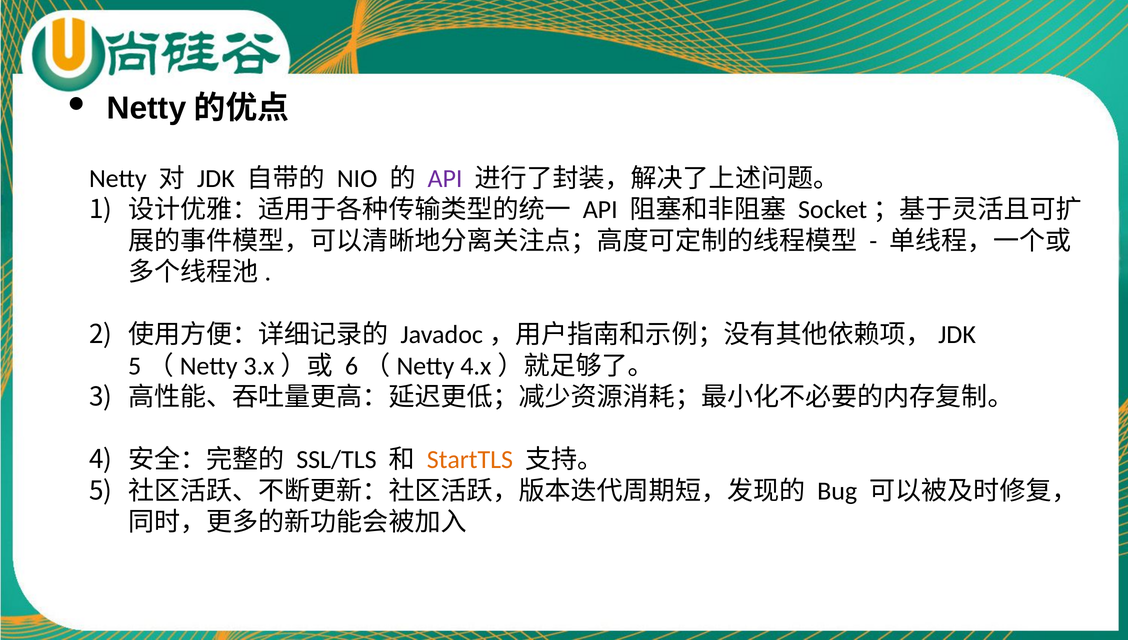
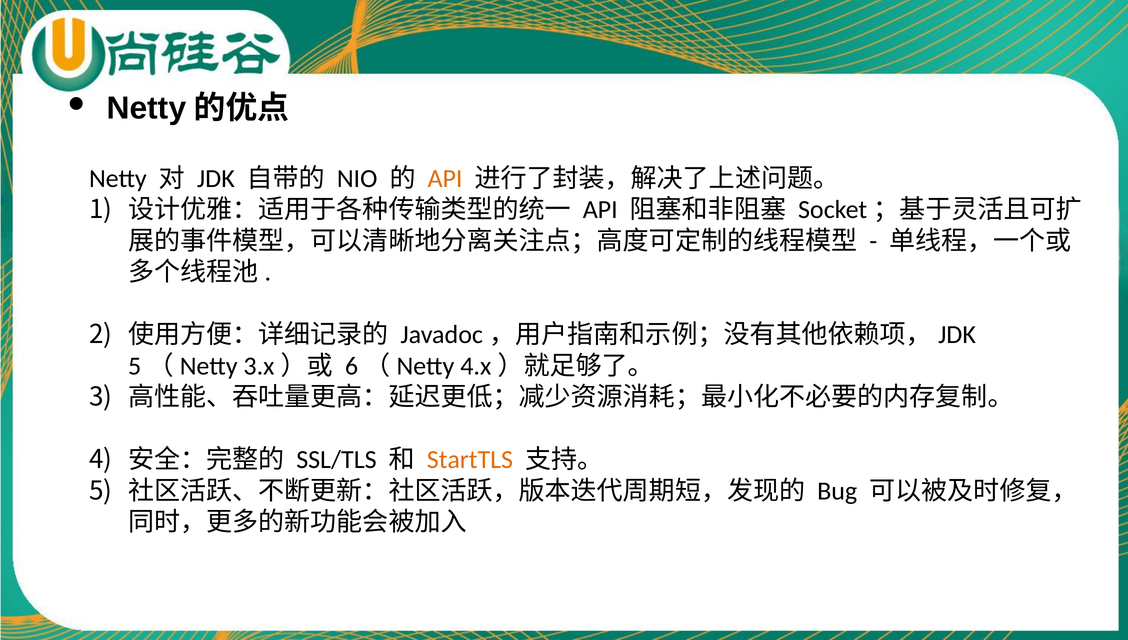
API colour: purple -> orange (445, 178)
